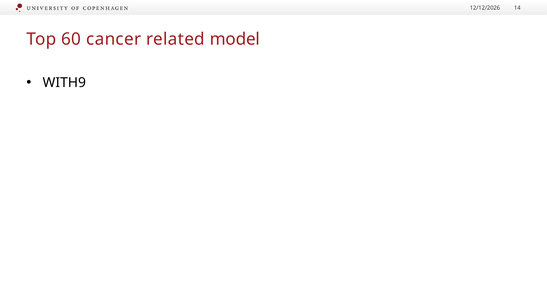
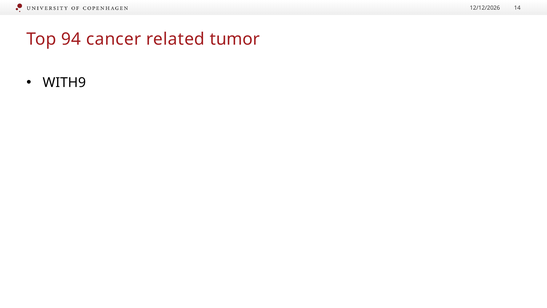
60: 60 -> 94 (71, 39)
model: model -> tumor (235, 39)
